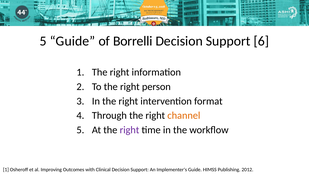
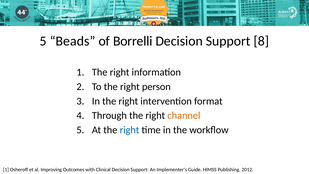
5 Guide: Guide -> Beads (73, 41)
6: 6 -> 8 (261, 41)
right colour: purple -> blue (129, 130)
